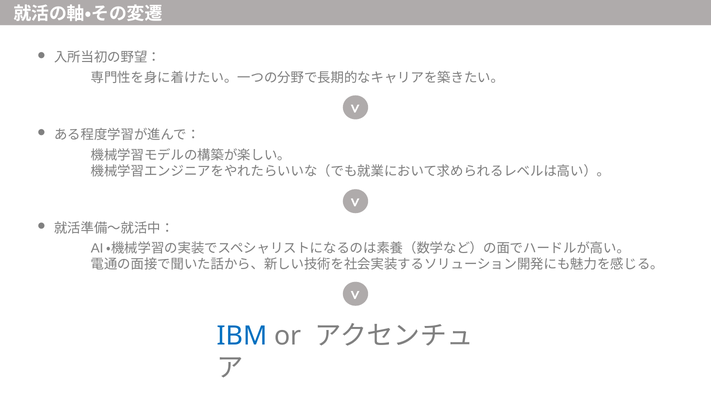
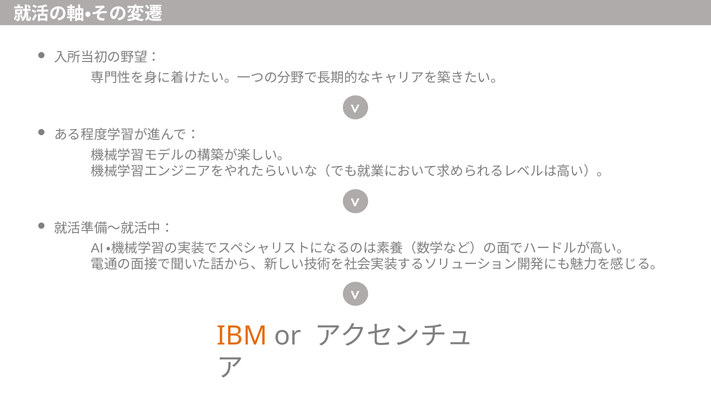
IBM colour: blue -> orange (242, 336)
